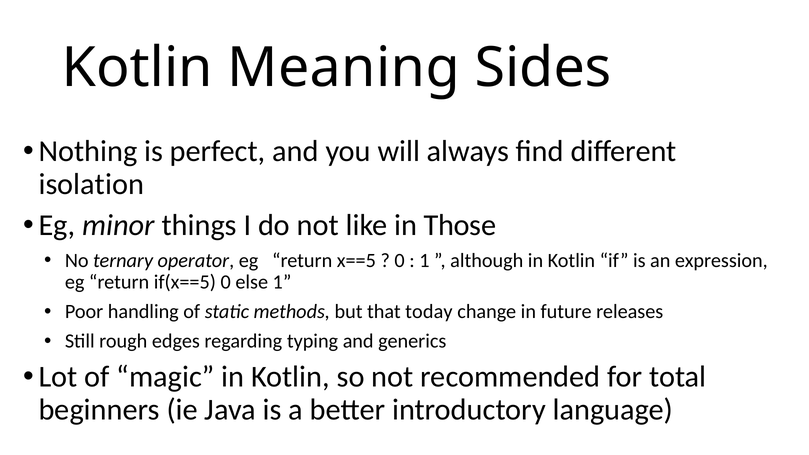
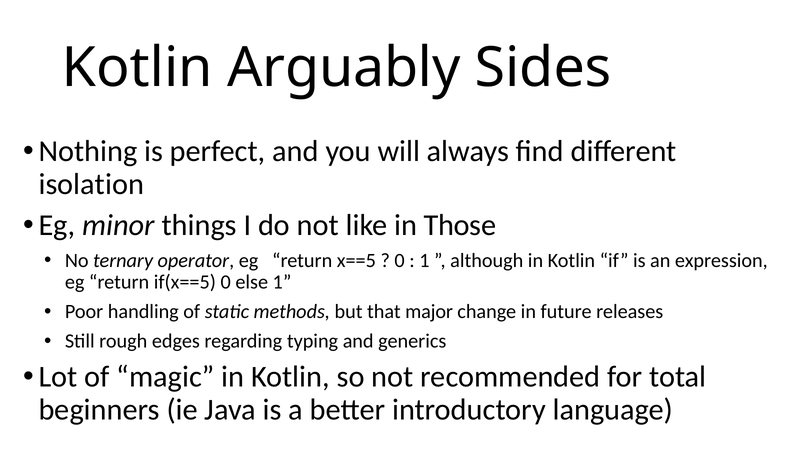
Meaning: Meaning -> Arguably (344, 68)
today: today -> major (429, 312)
